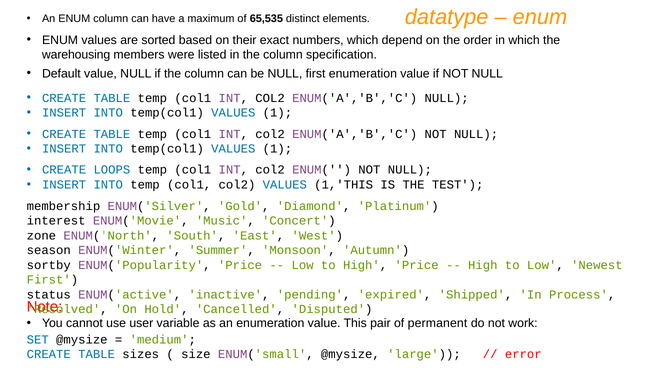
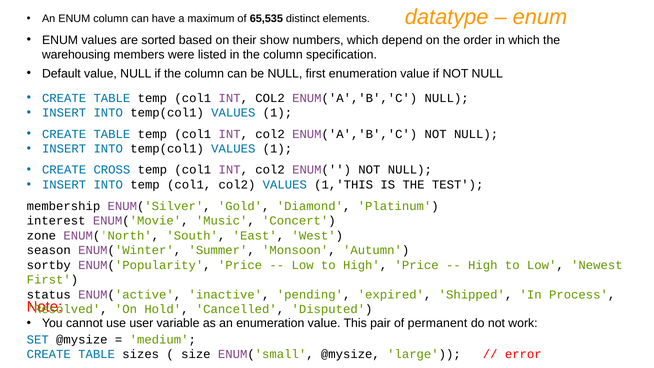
exact: exact -> show (274, 40)
LOOPS: LOOPS -> CROSS (112, 170)
